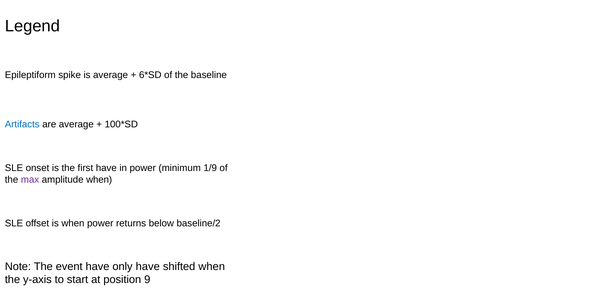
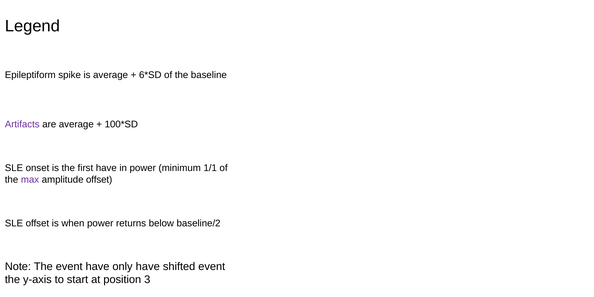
Artifacts colour: blue -> purple (22, 124)
1/9: 1/9 -> 1/1 (210, 168)
amplitude when: when -> offset (99, 180)
shifted when: when -> event (212, 266)
9: 9 -> 3 (147, 280)
